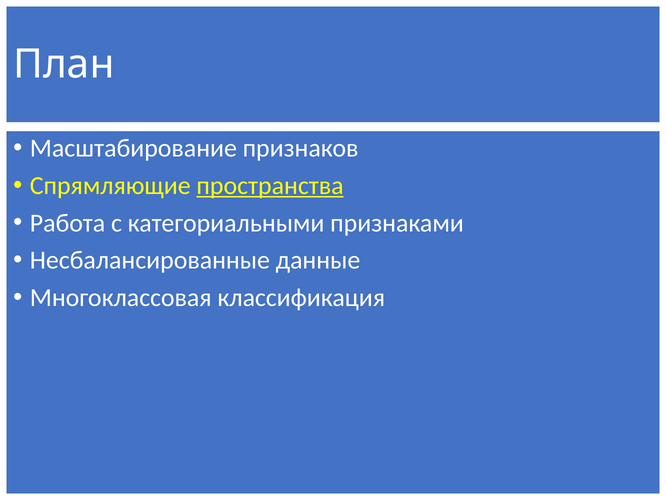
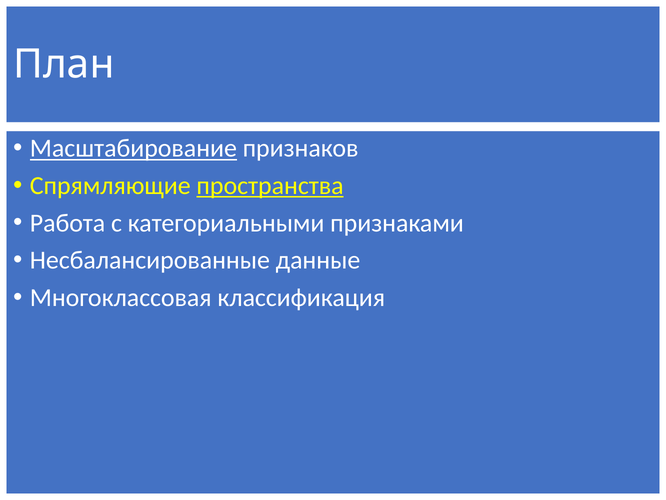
Масштабирование underline: none -> present (133, 148)
